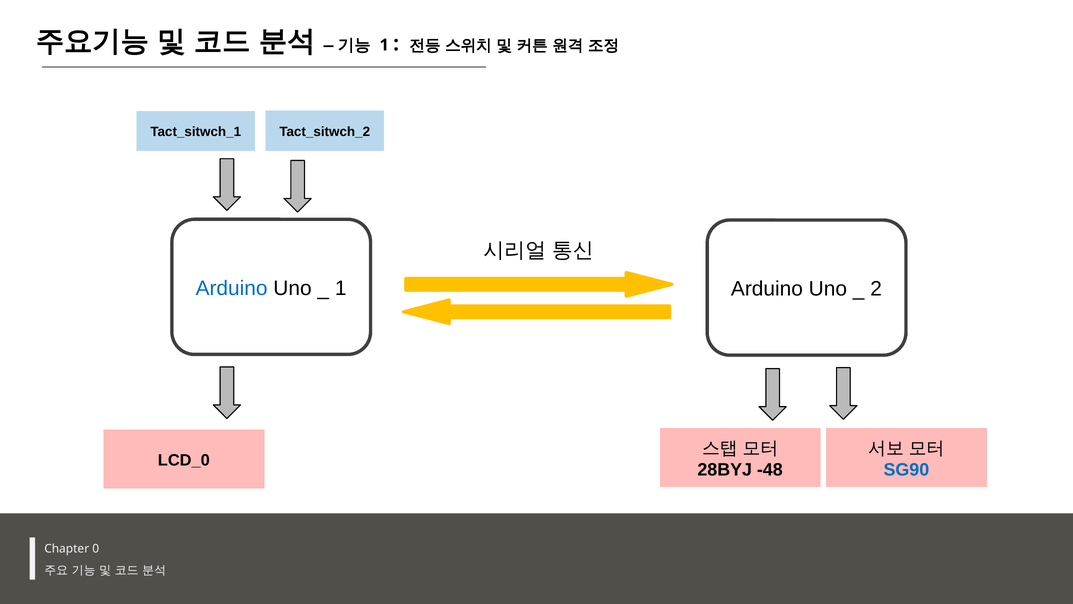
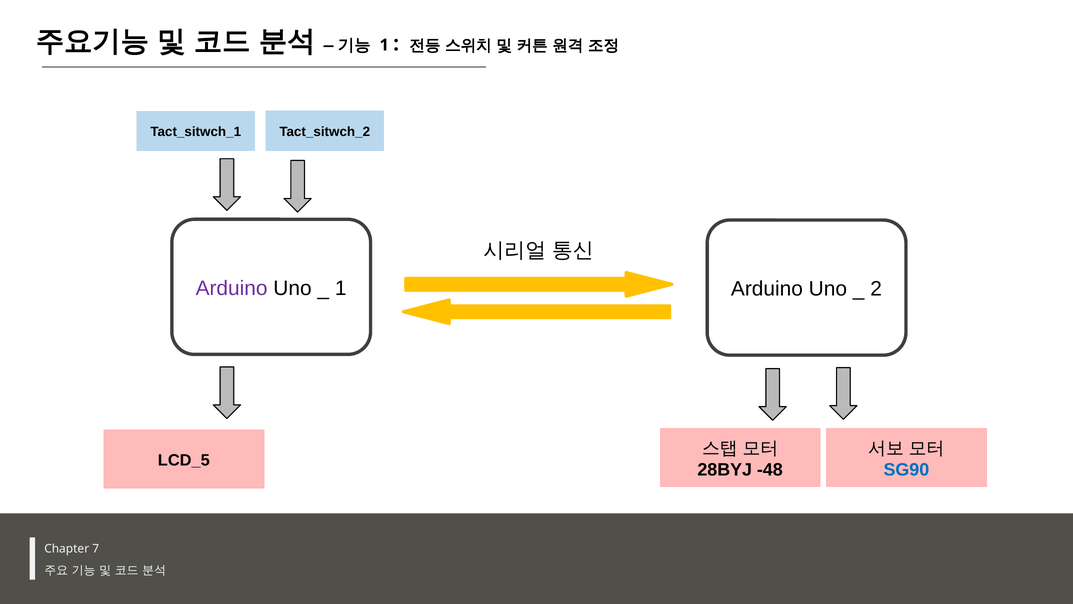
Arduino colour: blue -> purple (232, 288)
LCD_0: LCD_0 -> LCD_5 (184, 460)
0: 0 -> 7 (96, 549)
